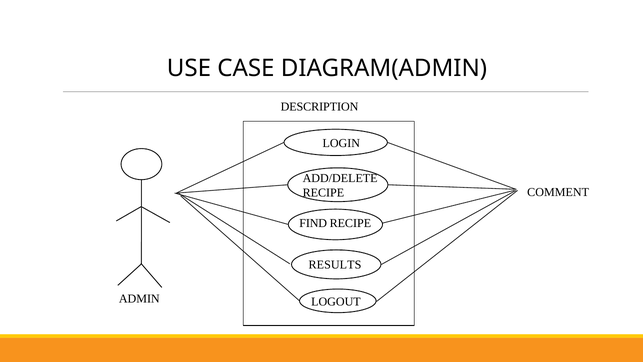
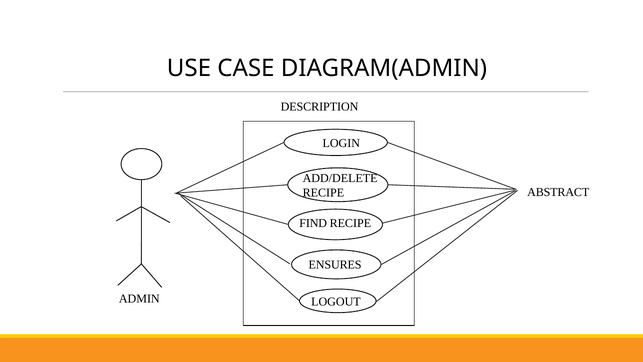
COMMENT: COMMENT -> ABSTRACT (558, 192)
RESULTS: RESULTS -> ENSURES (335, 264)
